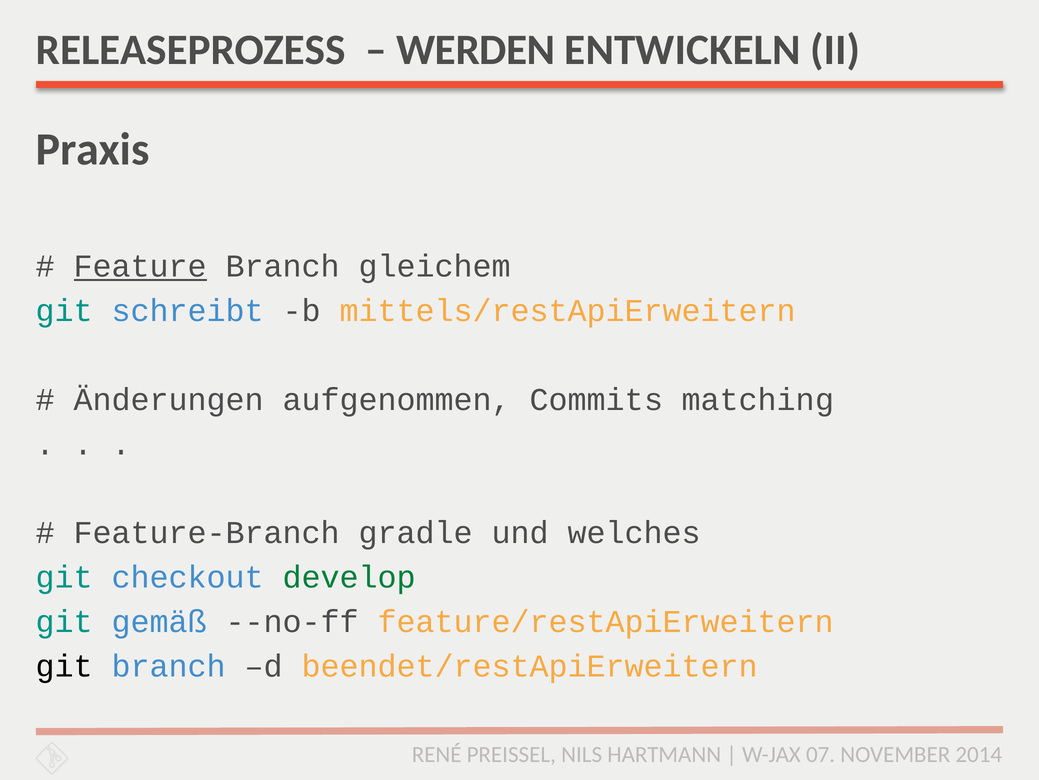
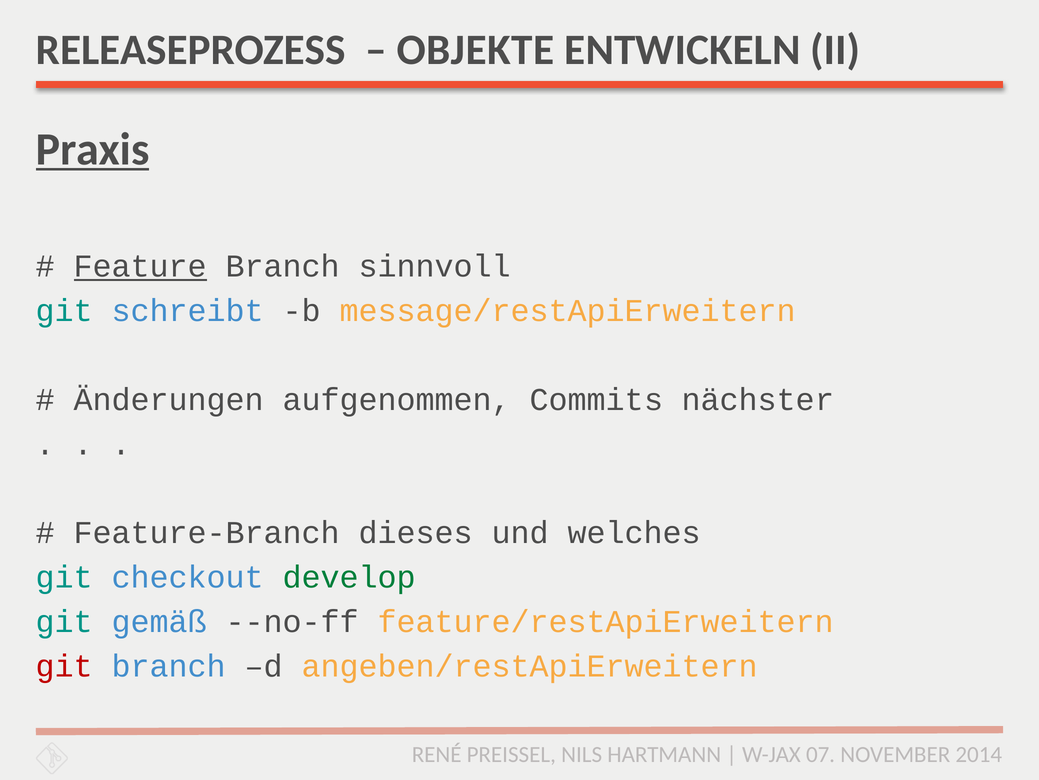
WERDEN: WERDEN -> OBJEKTE (475, 50)
Praxis underline: none -> present (93, 149)
gleichem: gleichem -> sinnvoll (435, 266)
mittels/restApiErweitern: mittels/restApiErweitern -> message/restApiErweitern (568, 310)
matching: matching -> nächster (758, 399)
gradle: gradle -> dieses (416, 532)
git colour: black -> red (64, 666)
beendet/restApiErweitern: beendet/restApiErweitern -> angeben/restApiErweitern (530, 666)
